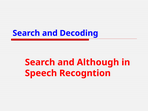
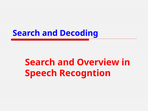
Although: Although -> Overview (98, 62)
